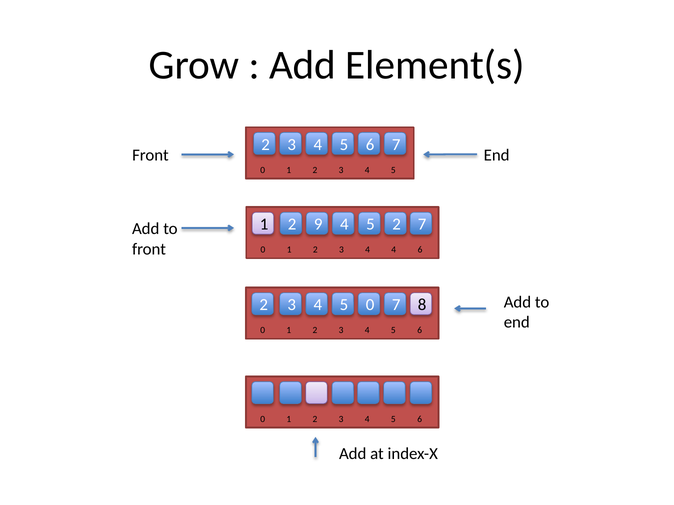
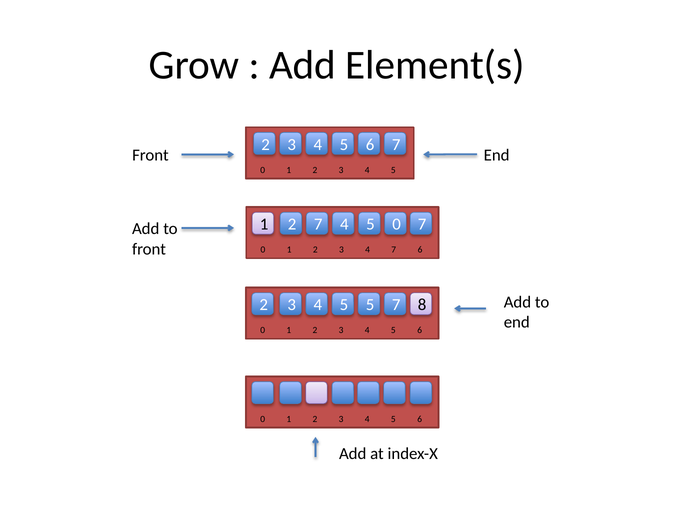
2 9: 9 -> 7 (318, 225)
5 2: 2 -> 0 (397, 225)
4 4: 4 -> 7 (394, 250)
5 0: 0 -> 5 (370, 305)
